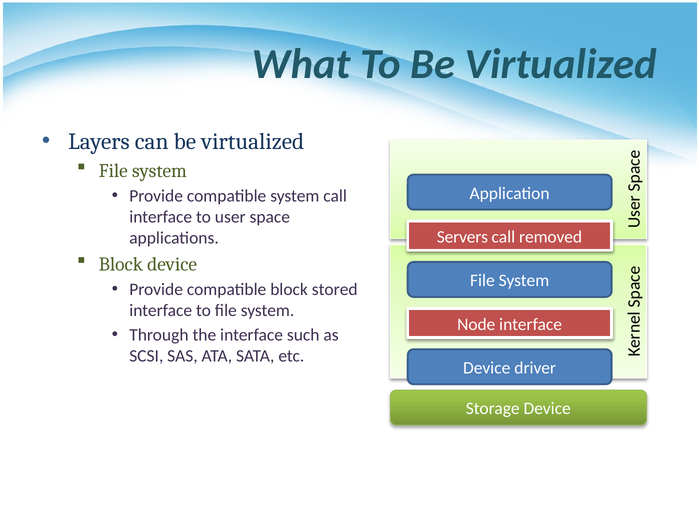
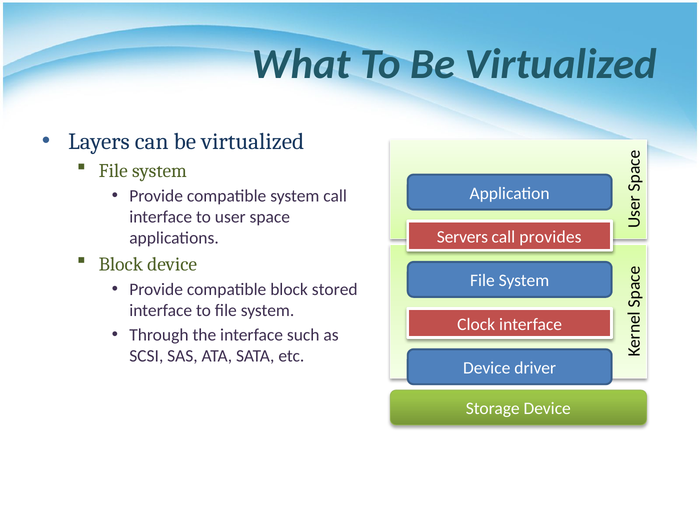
removed: removed -> provides (550, 237)
Node: Node -> Clock (476, 324)
